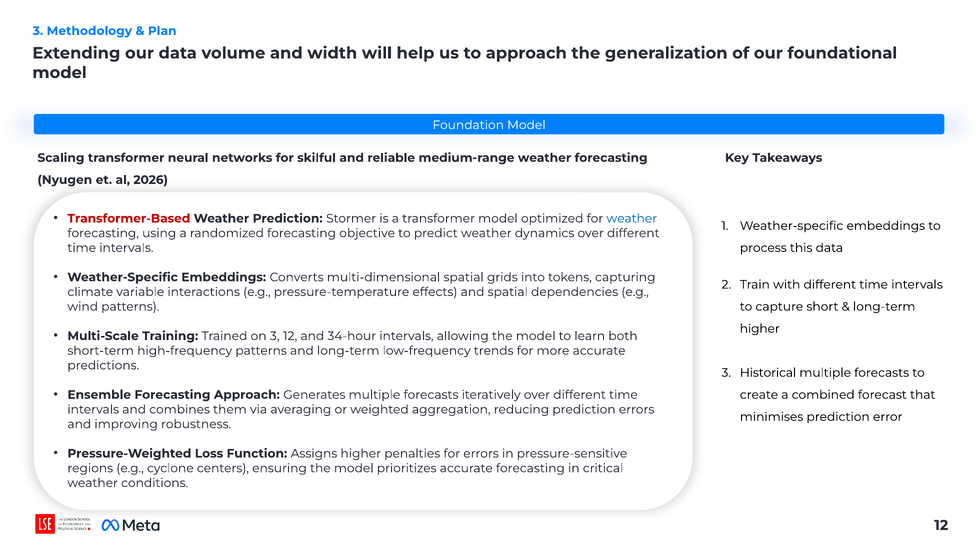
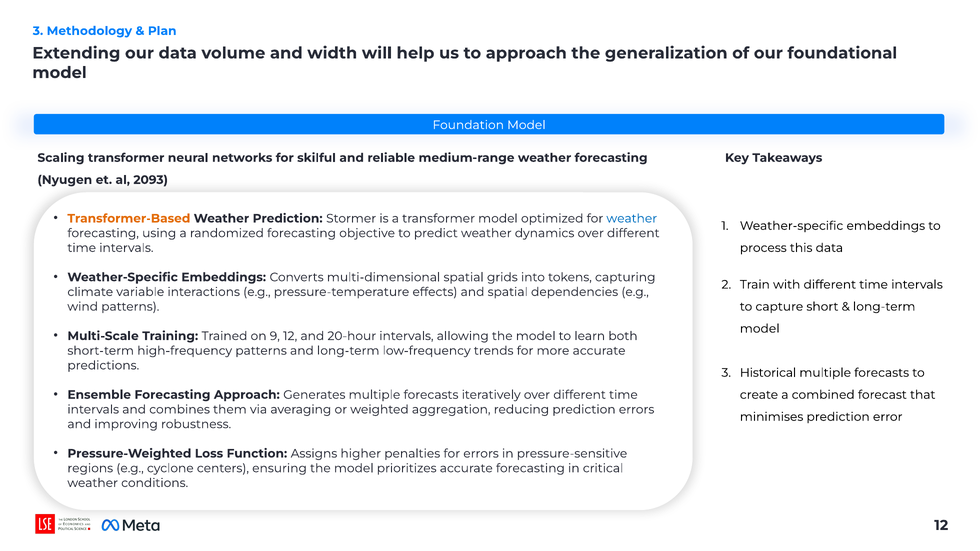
2026: 2026 -> 2093 (151, 180)
Transformer-Based colour: red -> orange (129, 219)
higher: higher -> model (760, 329)
on 3: 3 -> 9 (275, 336)
34-hour: 34-hour -> 20-hour (352, 336)
